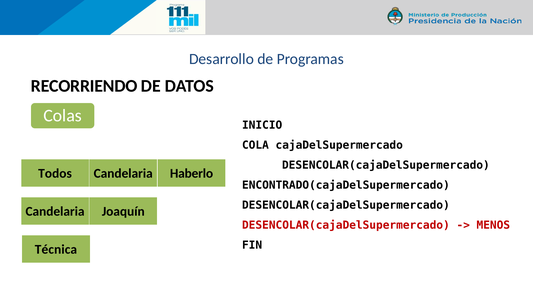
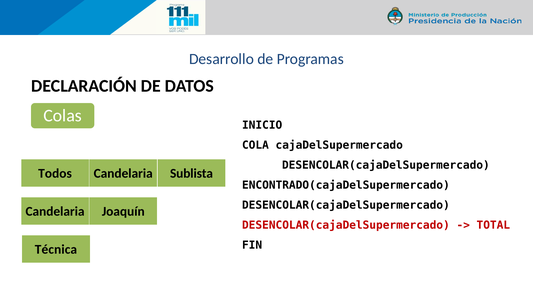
RECORRIENDO: RECORRIENDO -> DECLARACIÓN (84, 86)
Haberlo: Haberlo -> Sublista (192, 173)
MENOS: MENOS -> TOTAL (493, 225)
